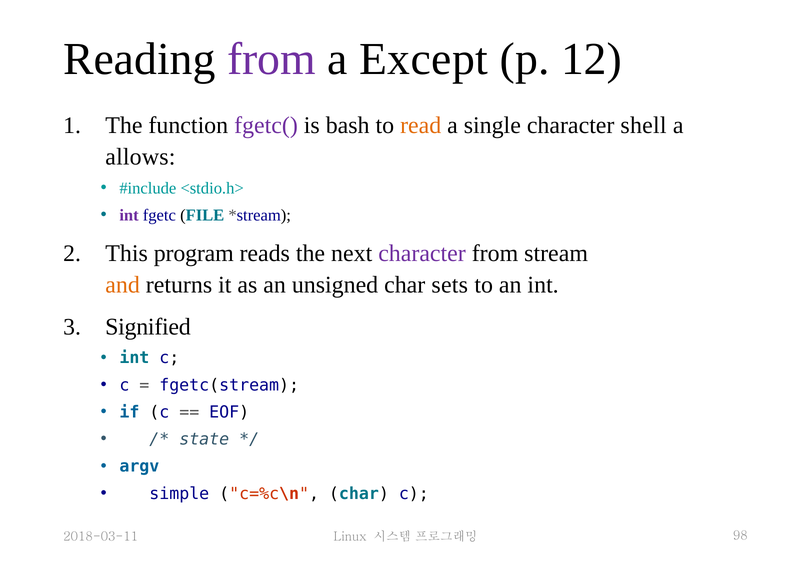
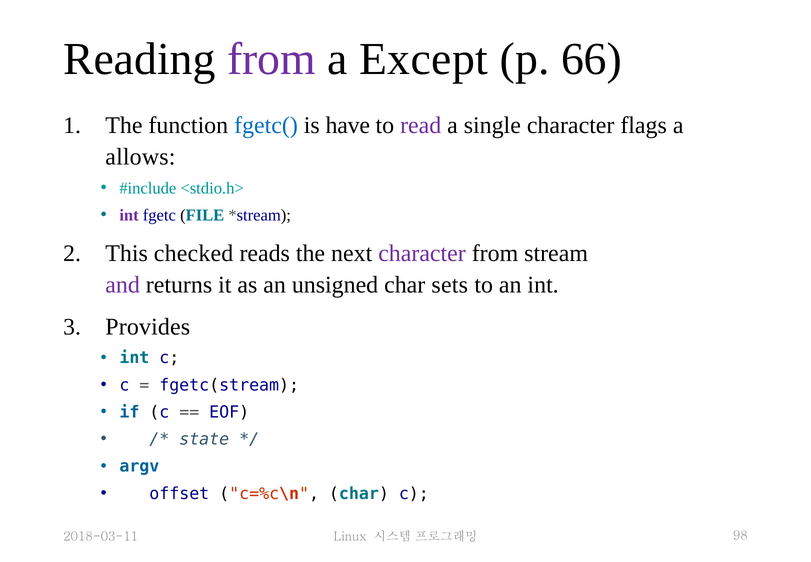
12: 12 -> 66 (591, 59)
fgetc( colour: purple -> blue (266, 125)
bash: bash -> have (348, 125)
read colour: orange -> purple (421, 125)
shell: shell -> flags (644, 125)
program: program -> checked (194, 253)
and colour: orange -> purple (123, 285)
Signified: Signified -> Provides (148, 327)
simple: simple -> offset (179, 493)
